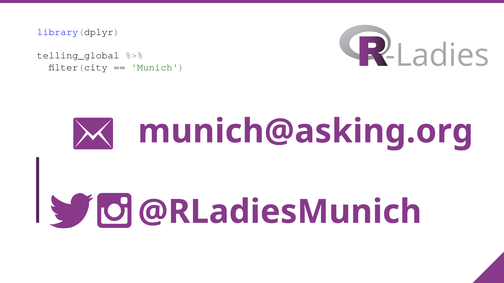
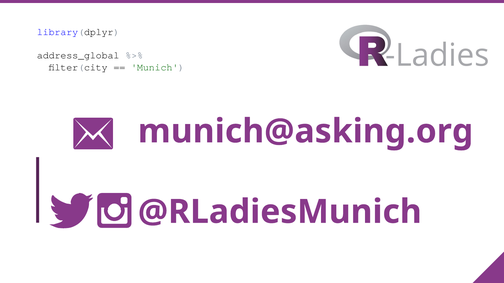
telling_global: telling_global -> address_global (78, 55)
